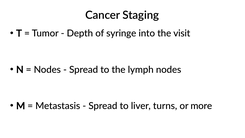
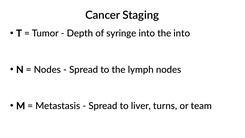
the visit: visit -> into (182, 33)
more: more -> team (201, 106)
